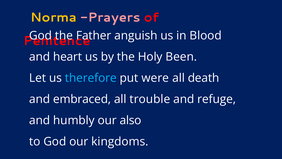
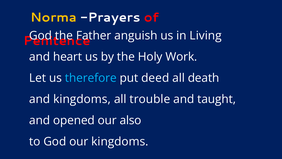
Prayers colour: pink -> white (110, 17)
Blood: Blood -> Living (206, 36)
Been: Been -> Work (181, 57)
were: were -> deed (155, 78)
and embraced: embraced -> kingdoms (82, 99)
refuge: refuge -> taught (217, 99)
humbly: humbly -> opened (74, 120)
